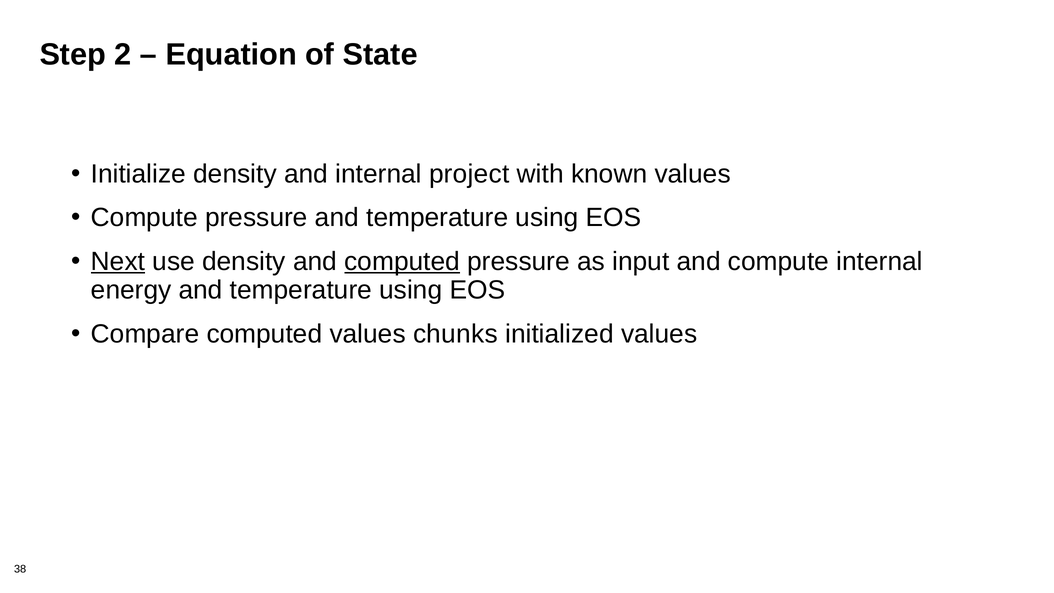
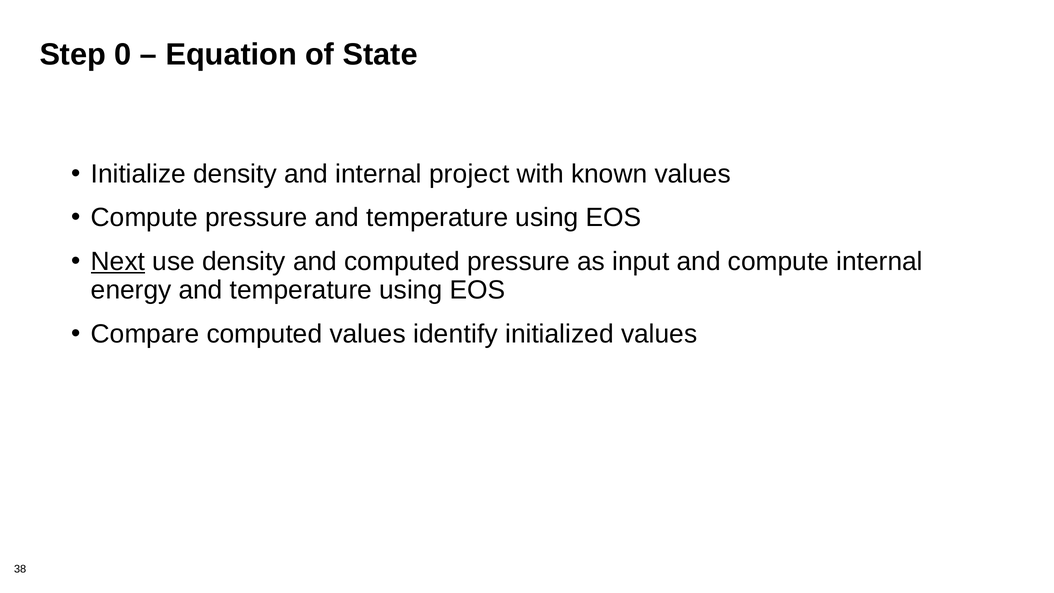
2: 2 -> 0 (123, 54)
computed underline: present -> none (402, 262)
chunks: chunks -> identify (455, 334)
